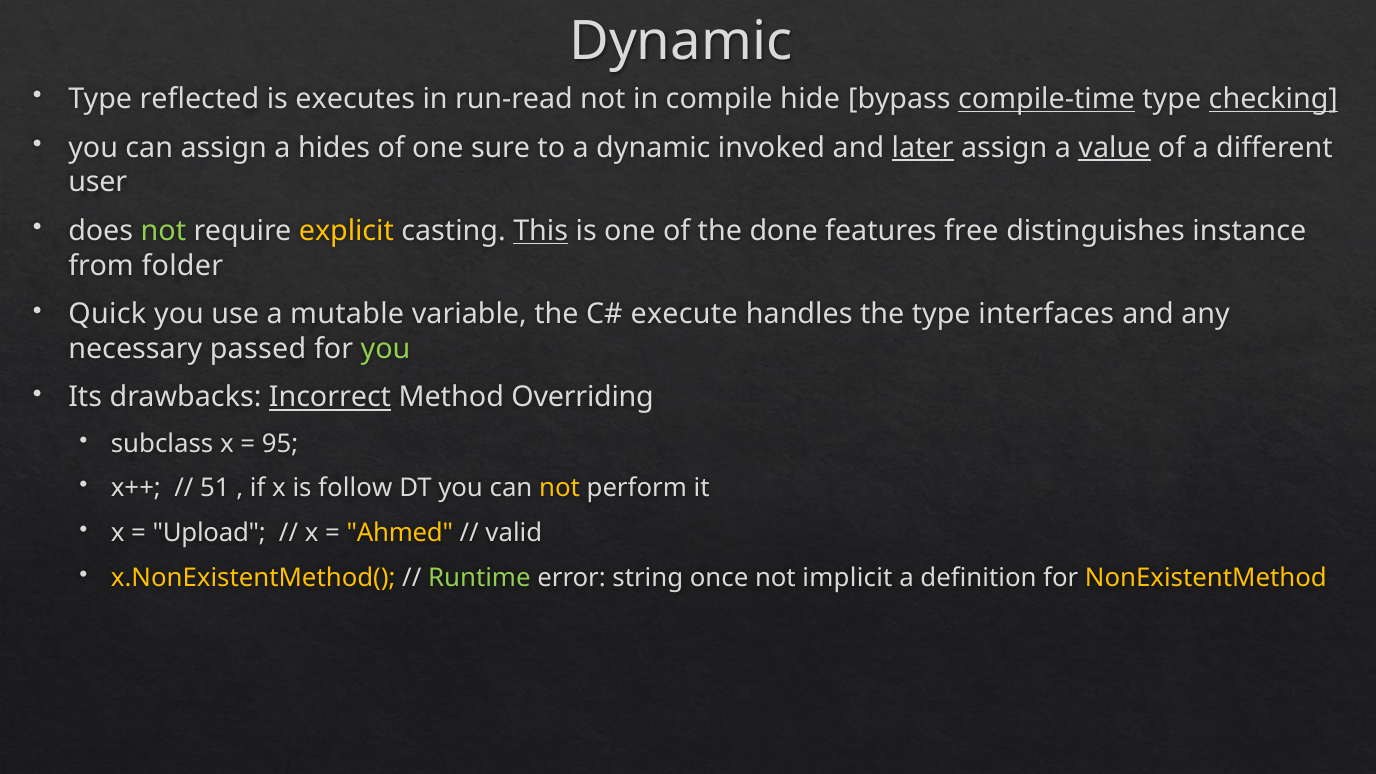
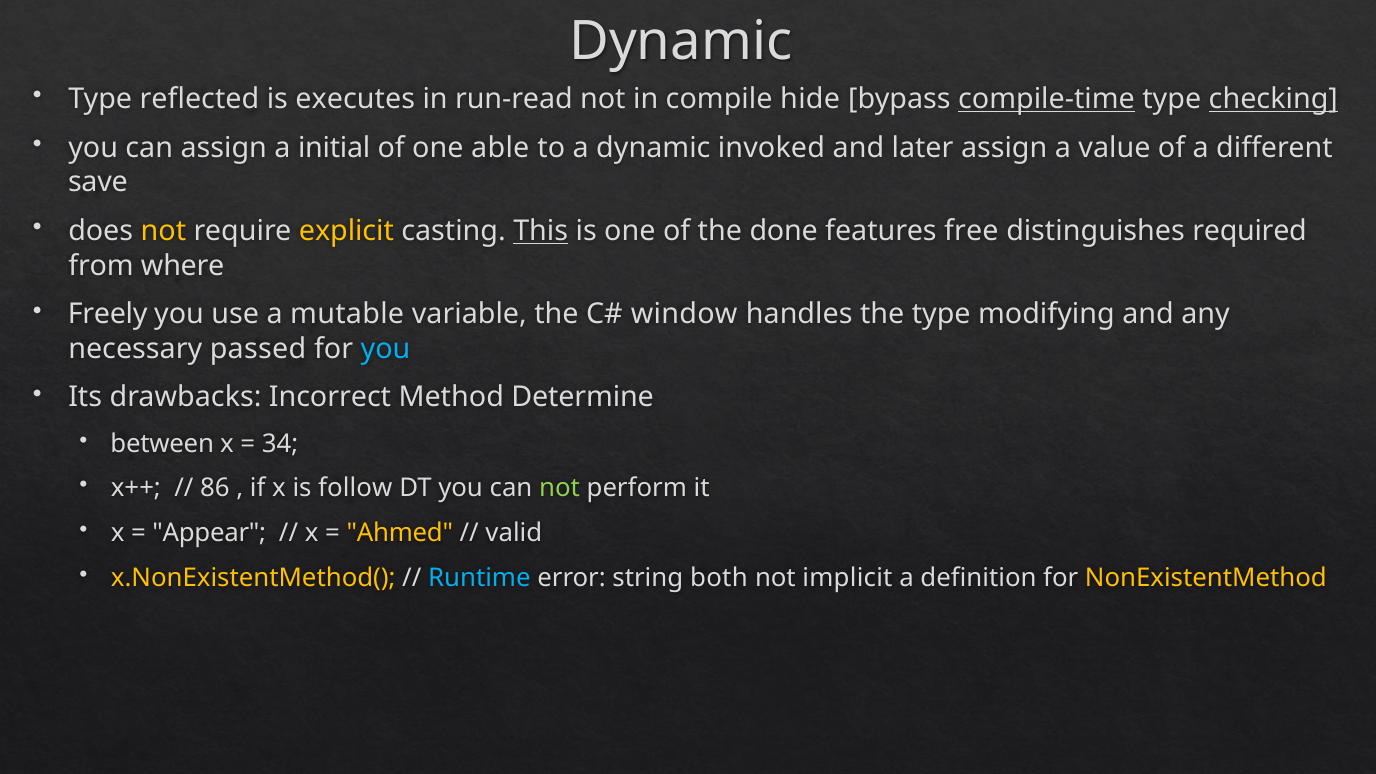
hides: hides -> initial (334, 148)
sure: sure -> able (500, 148)
later underline: present -> none (923, 148)
value underline: present -> none (1115, 148)
user: user -> save (98, 182)
not colour: light green -> yellow (163, 231)
instance: instance -> required (1250, 231)
folder: folder -> where (183, 266)
Quick: Quick -> Freely (108, 314)
execute: execute -> window (684, 314)
interfaces: interfaces -> modifying (1046, 314)
you colour: light green -> light blue (385, 349)
Incorrect underline: present -> none (330, 397)
Overriding: Overriding -> Determine (583, 397)
subclass: subclass -> between (162, 444)
95: 95 -> 34 (280, 444)
51: 51 -> 86 (215, 488)
not colour: yellow -> light green (560, 488)
Upload: Upload -> Appear (209, 533)
Runtime colour: light green -> light blue (479, 578)
once: once -> both (719, 578)
